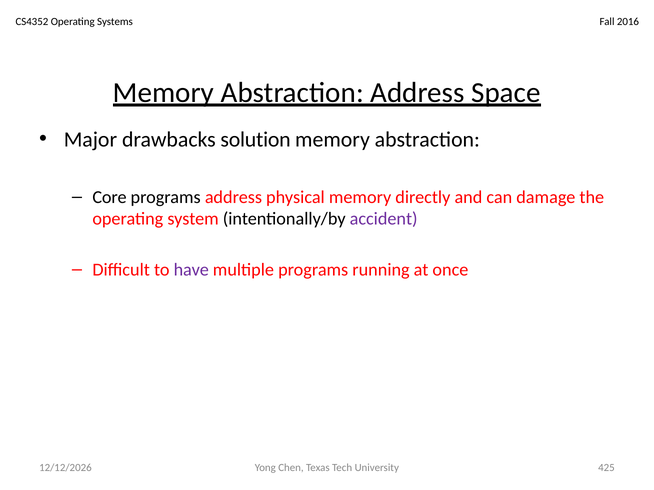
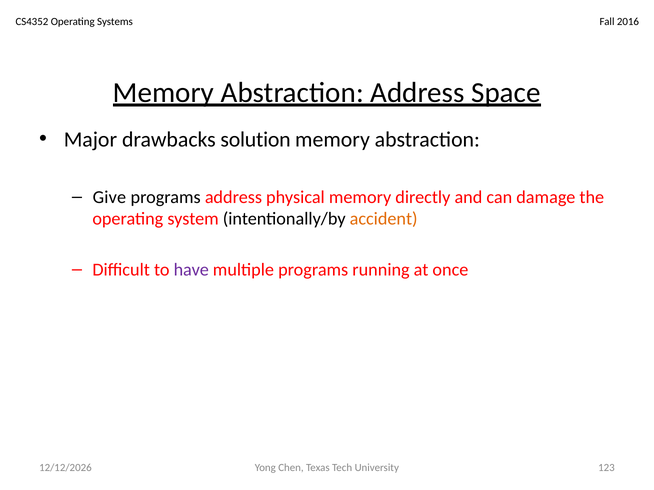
Core: Core -> Give (109, 197)
accident colour: purple -> orange (384, 219)
425: 425 -> 123 (606, 468)
